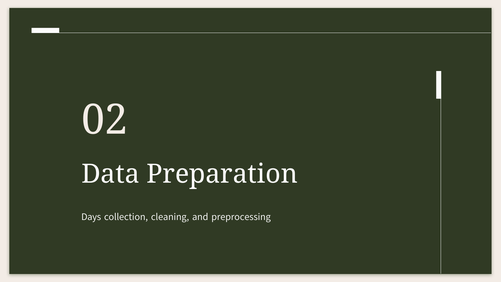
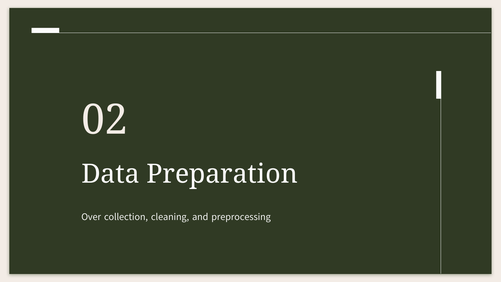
Days: Days -> Over (91, 217)
